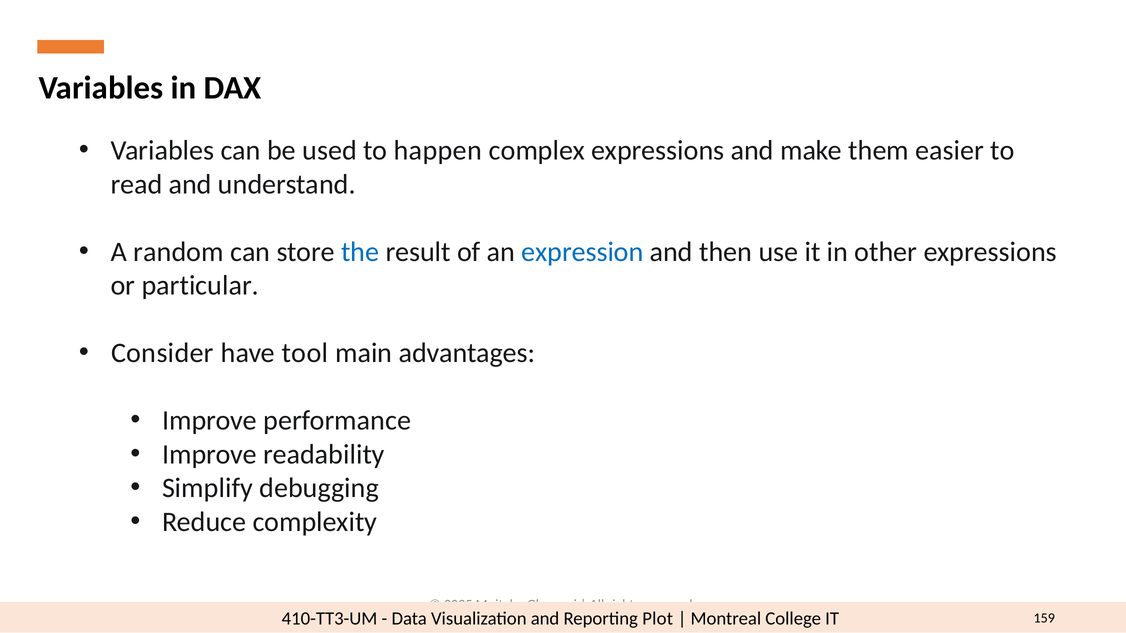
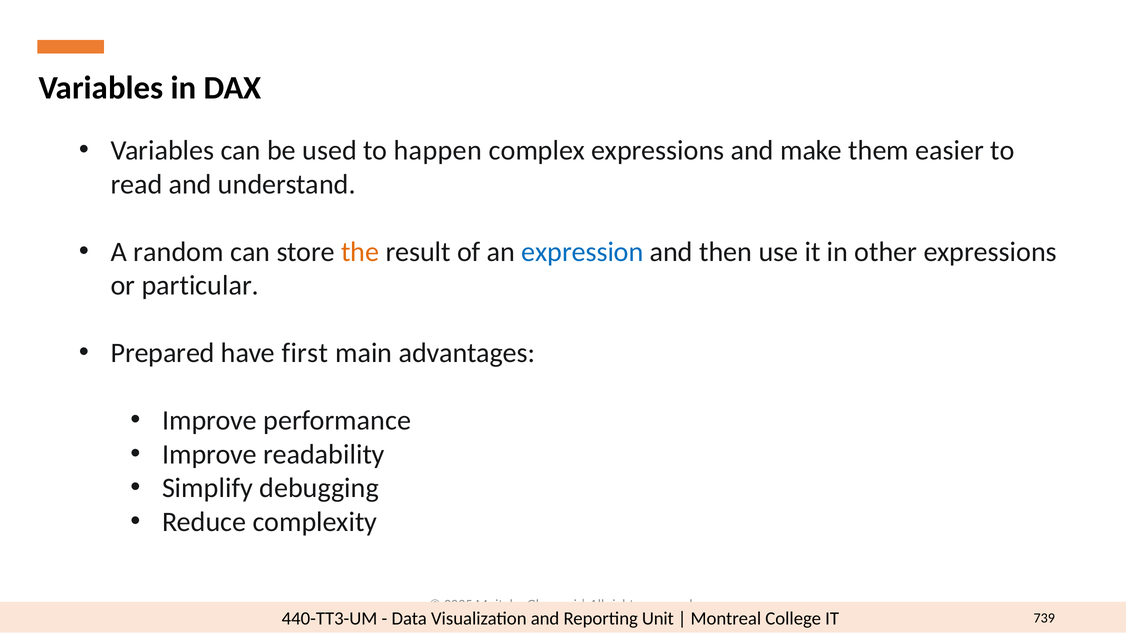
the colour: blue -> orange (360, 252)
Consider: Consider -> Prepared (163, 353)
tool: tool -> first (305, 353)
410-TT3-UM: 410-TT3-UM -> 440-TT3-UM (330, 619)
Plot: Plot -> Unit (658, 619)
159: 159 -> 739 (1044, 619)
